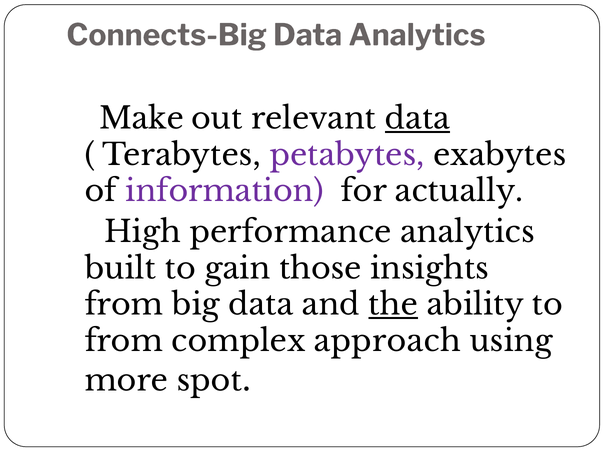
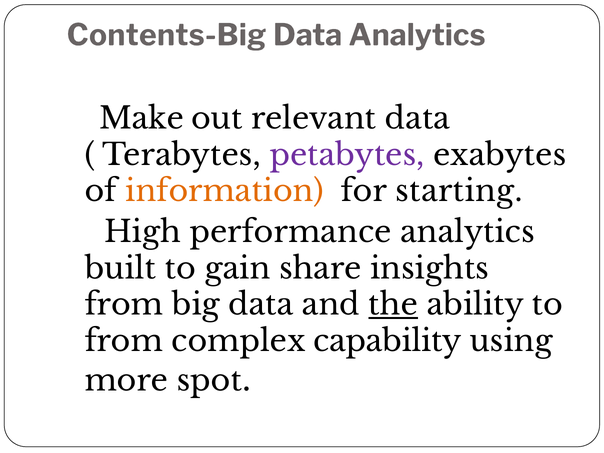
Connects-Big: Connects-Big -> Contents-Big (167, 35)
data underline: present -> none (418, 119)
information colour: purple -> orange (224, 191)
actually: actually -> starting (459, 191)
those: those -> share (320, 269)
approach: approach -> capability (388, 341)
